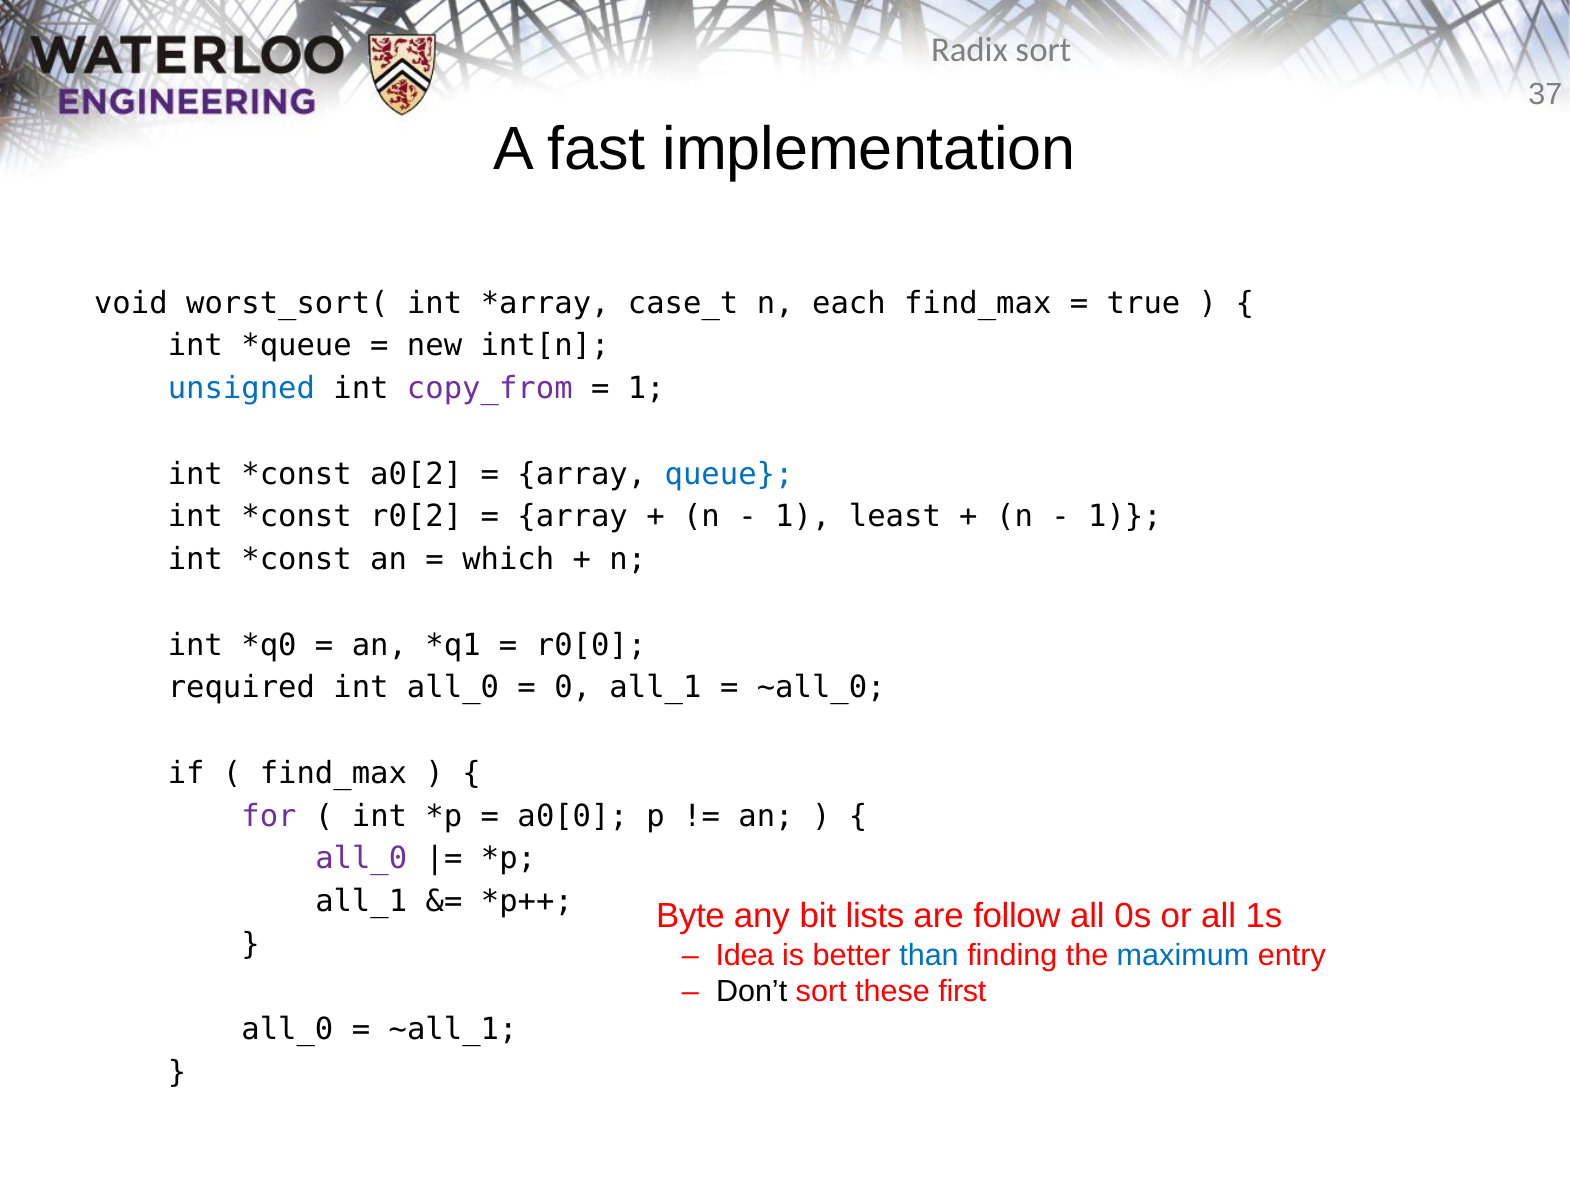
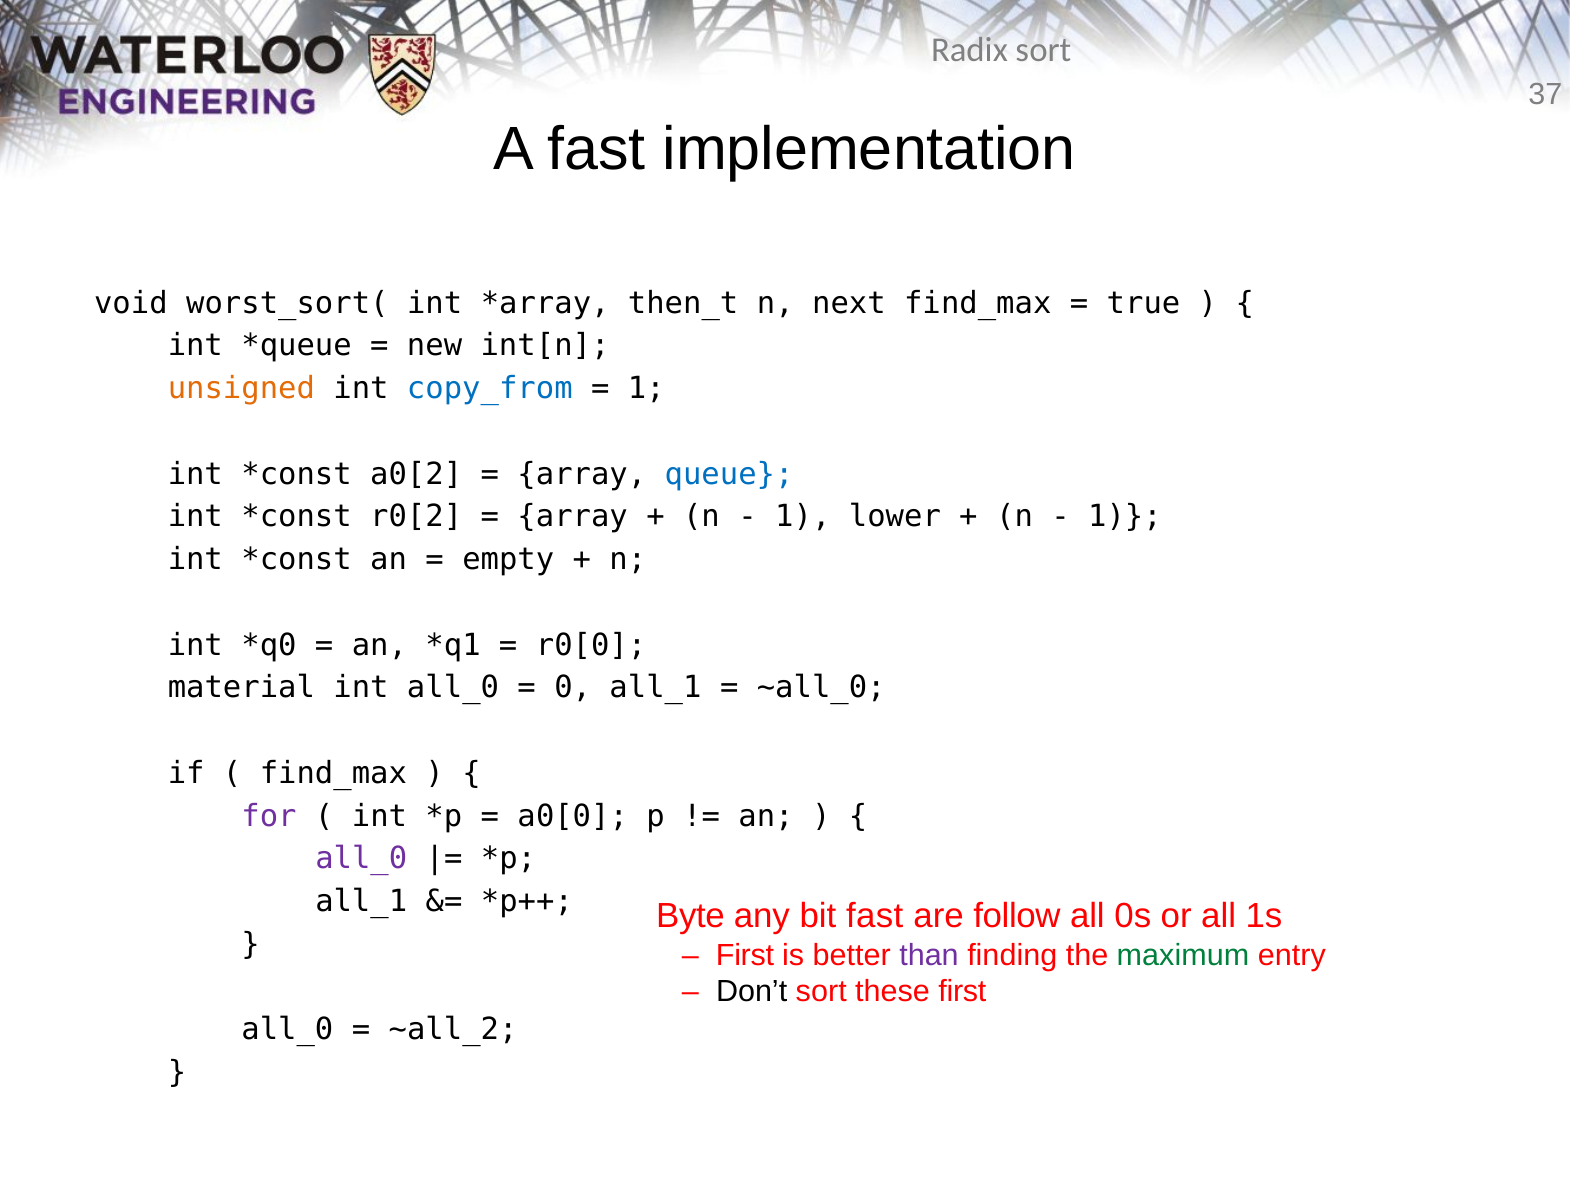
case_t: case_t -> then_t (683, 303)
each: each -> next (849, 303)
unsigned colour: blue -> orange (241, 389)
copy_from colour: purple -> blue (490, 389)
least: least -> lower (895, 517)
which: which -> empty (508, 560)
required: required -> material (241, 688)
bit lists: lists -> fast (875, 917)
Idea: Idea -> First (745, 956)
than colour: blue -> purple (929, 956)
maximum colour: blue -> green (1183, 956)
~all_1: ~all_1 -> ~all_2 (453, 1030)
